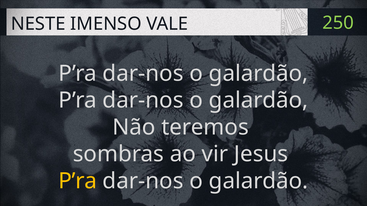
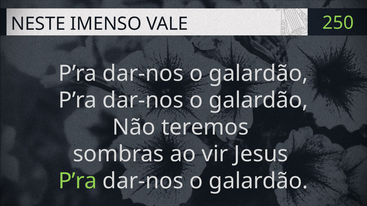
P’ra colour: yellow -> light green (78, 181)
